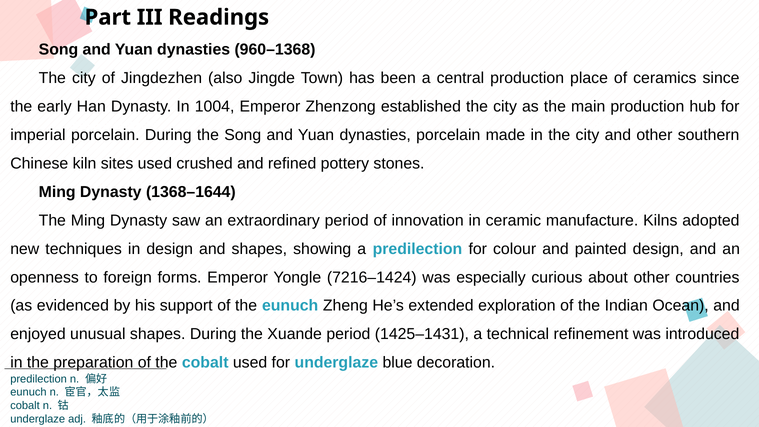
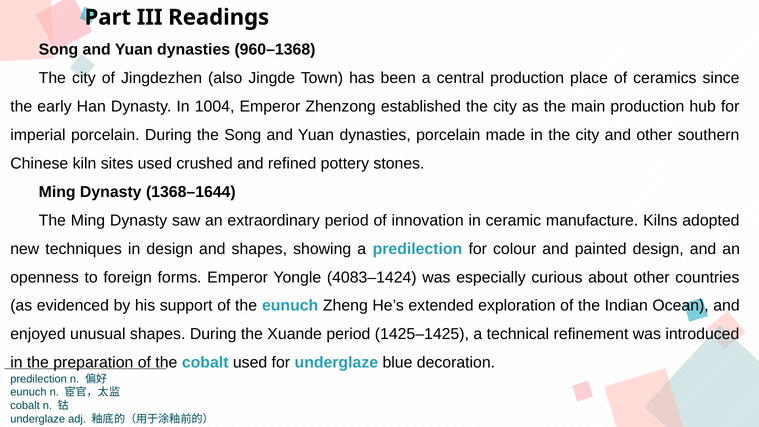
7216–1424: 7216–1424 -> 4083–1424 (372, 277)
1425–1431: 1425–1431 -> 1425–1425 (422, 334)
